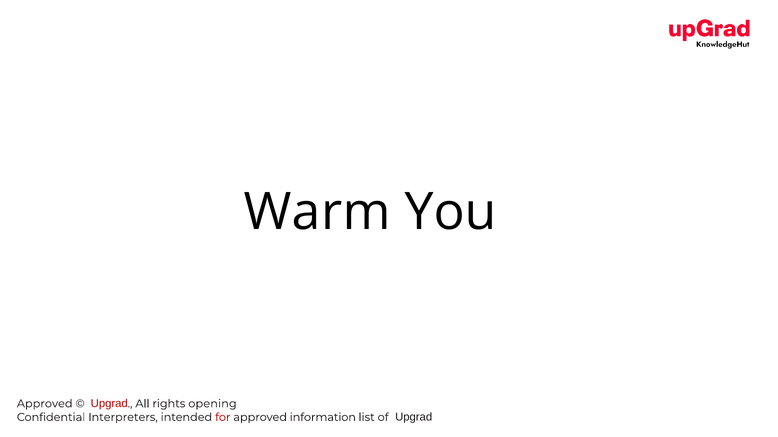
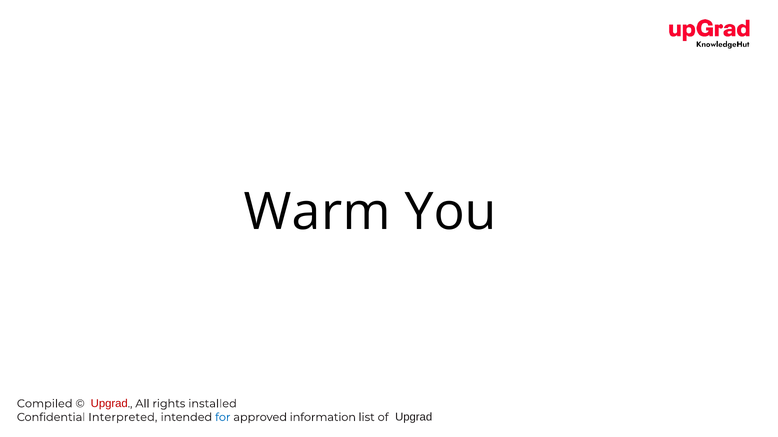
Approved: Approved -> Compiled (45, 404)
opening: opening -> installed (213, 404)
Interpreters: Interpreters -> Interpreted (123, 418)
for colour: red -> blue (223, 418)
